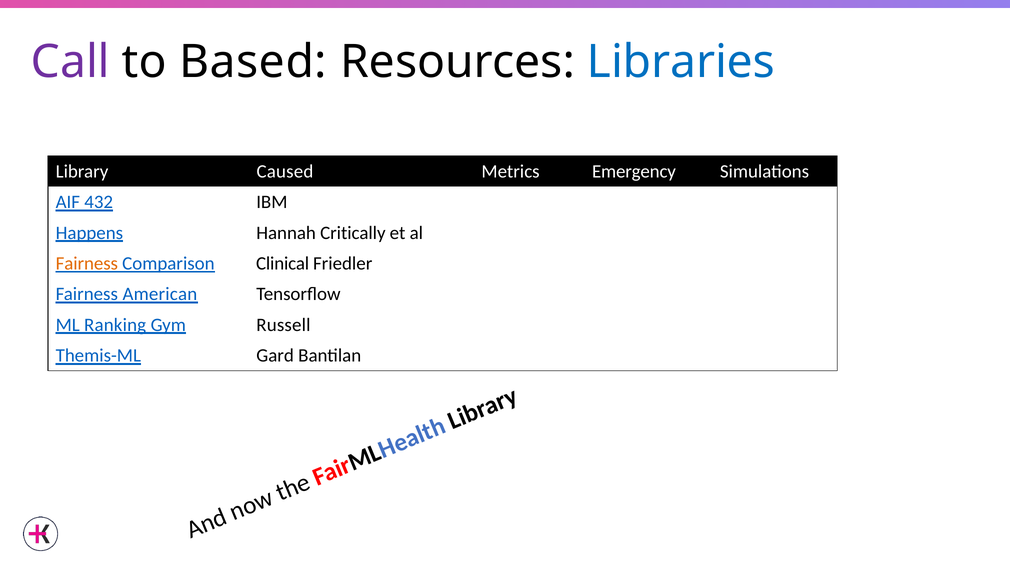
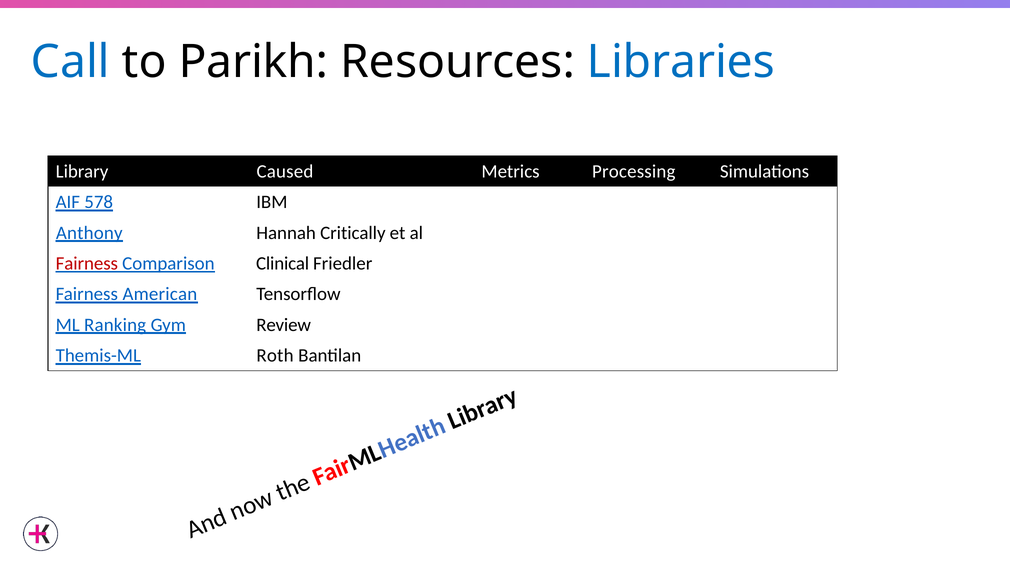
Call colour: purple -> blue (70, 62)
Based: Based -> Parikh (253, 62)
Emergency: Emergency -> Processing (634, 171)
432: 432 -> 578 (99, 202)
Happens: Happens -> Anthony (89, 233)
Fairness colour: orange -> red (87, 264)
Russell: Russell -> Review (284, 325)
Gard: Gard -> Roth (275, 356)
